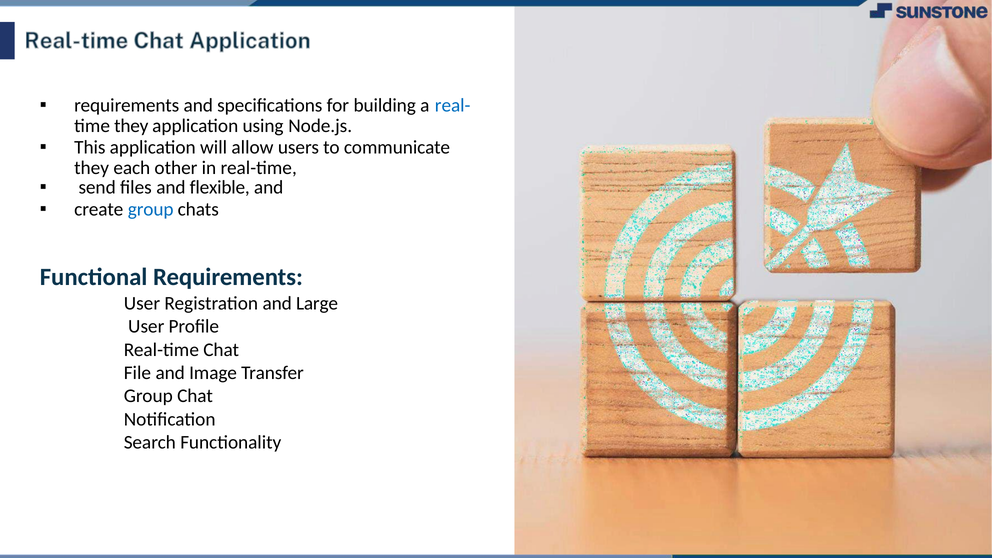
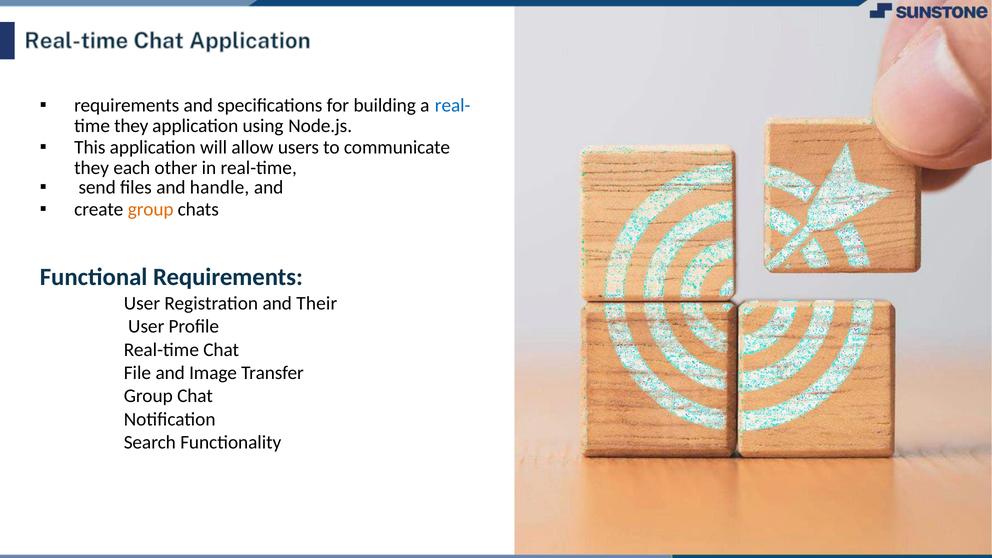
flexible: flexible -> handle (220, 188)
group colour: blue -> orange (151, 210)
Large: Large -> Their (317, 303)
